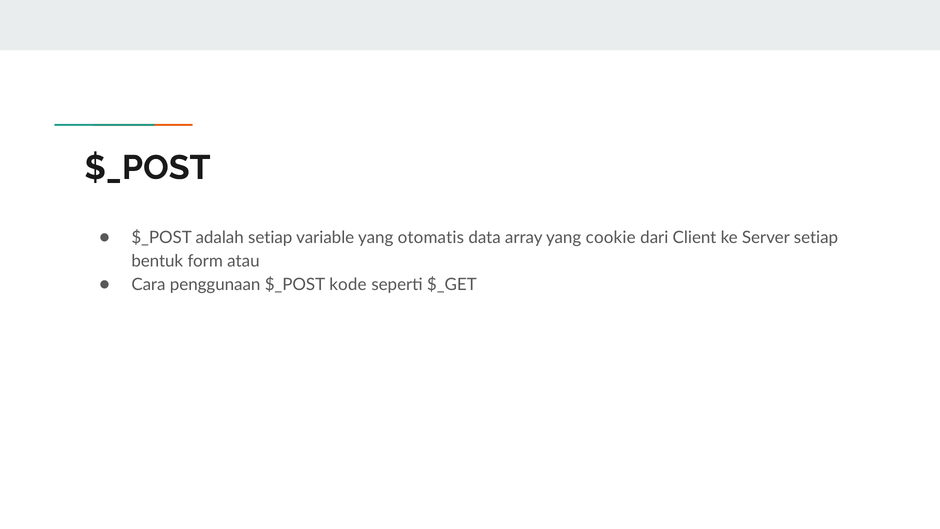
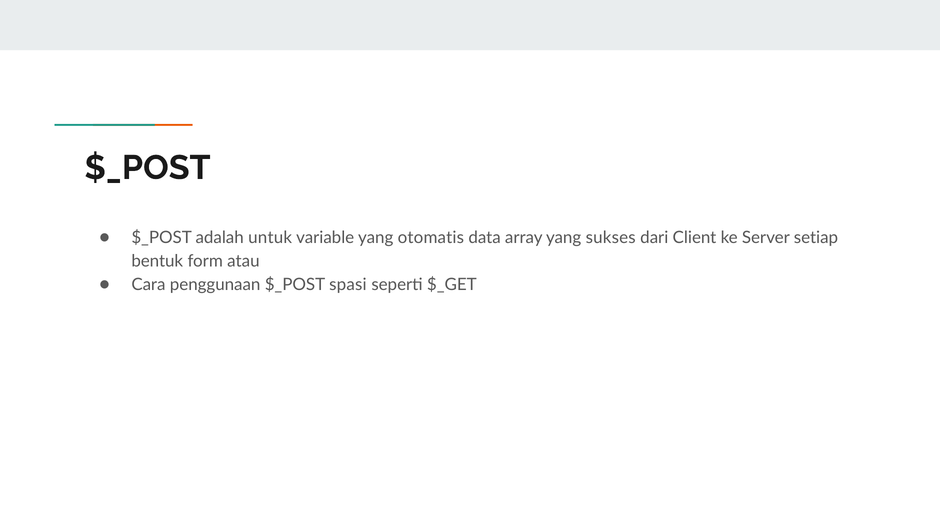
adalah setiap: setiap -> untuk (270, 238)
cookie: cookie -> sukses (611, 238)
kode: kode -> spasi (348, 284)
